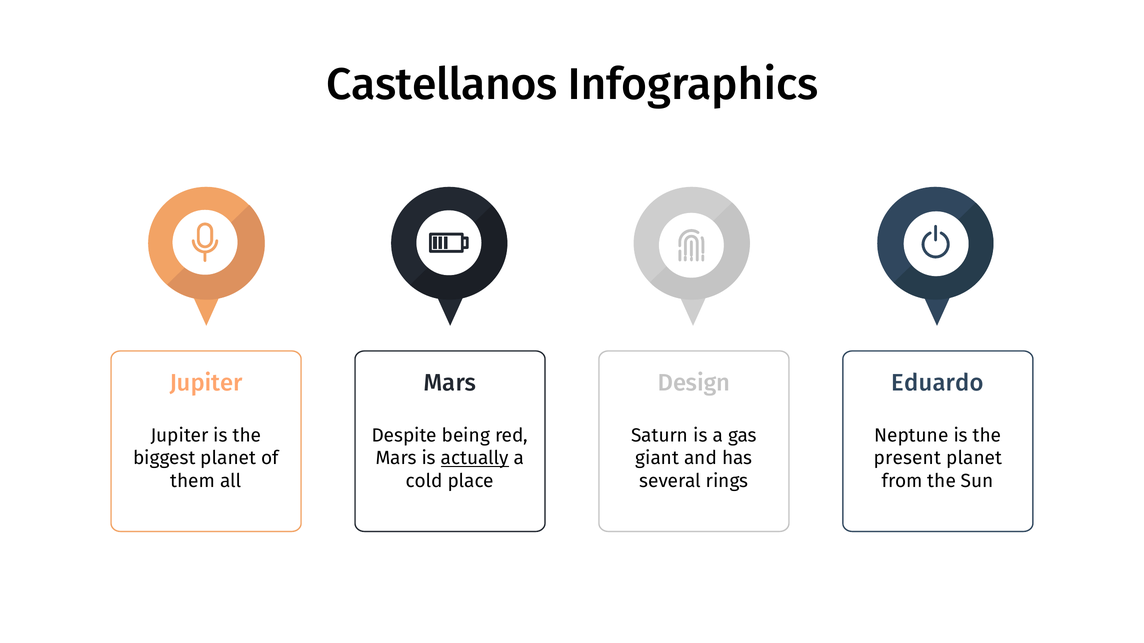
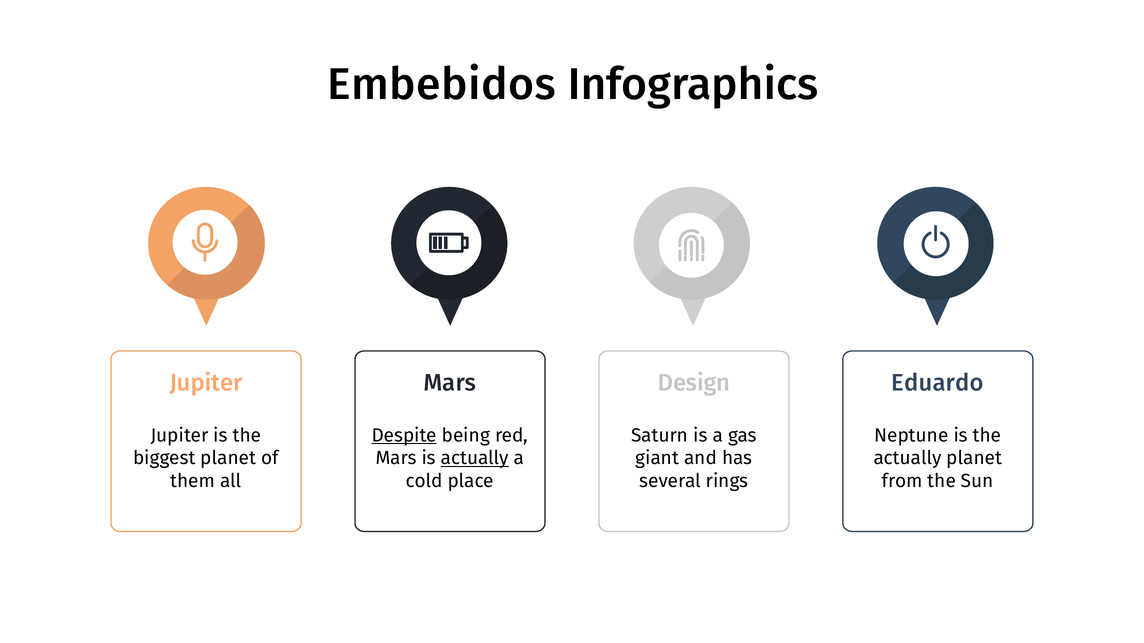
Castellanos: Castellanos -> Embebidos (442, 85)
Despite underline: none -> present (404, 436)
present: present -> actually (907, 459)
